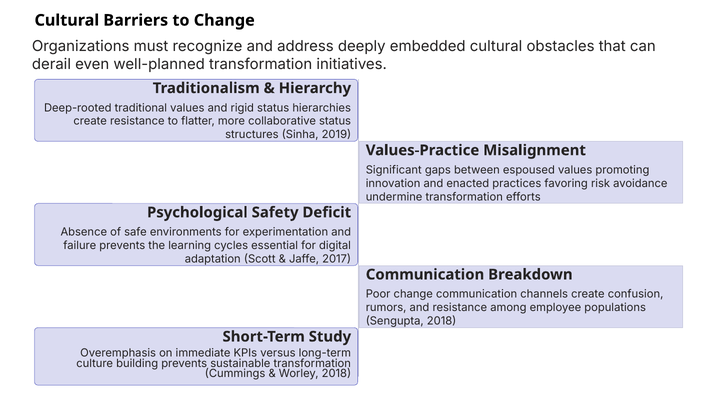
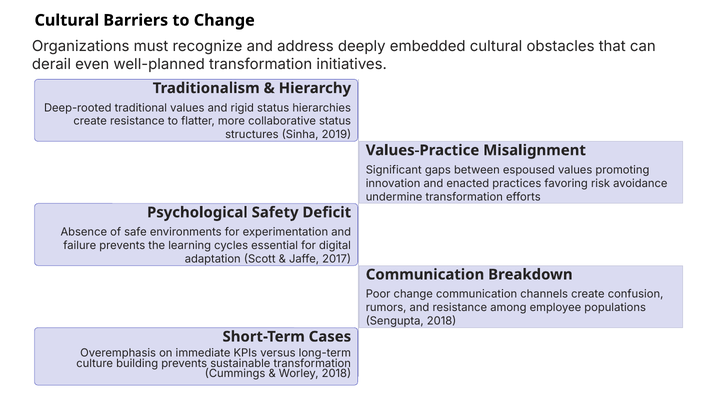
Study: Study -> Cases (330, 336)
